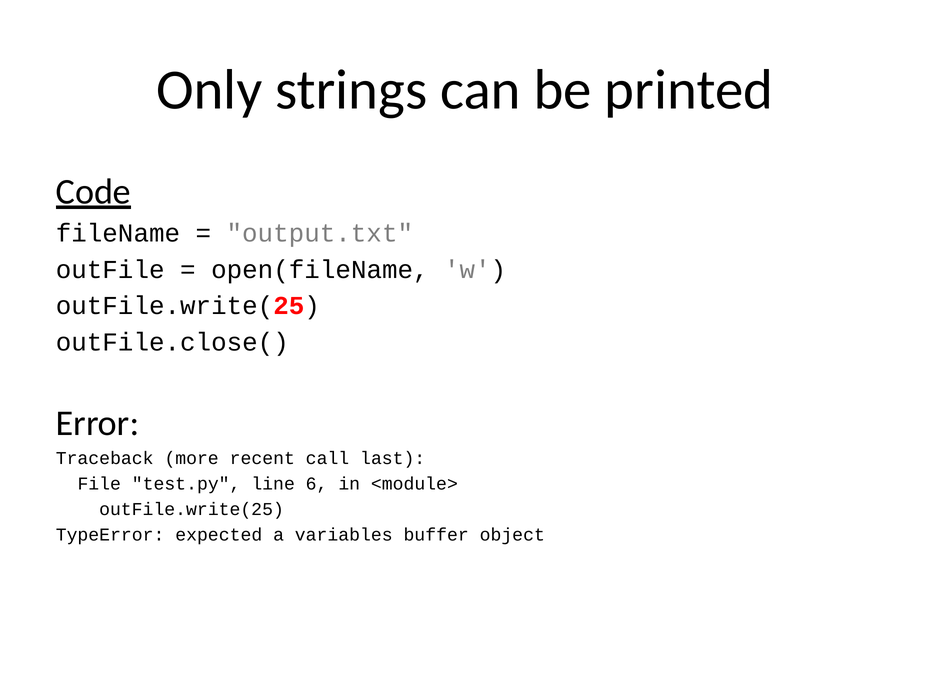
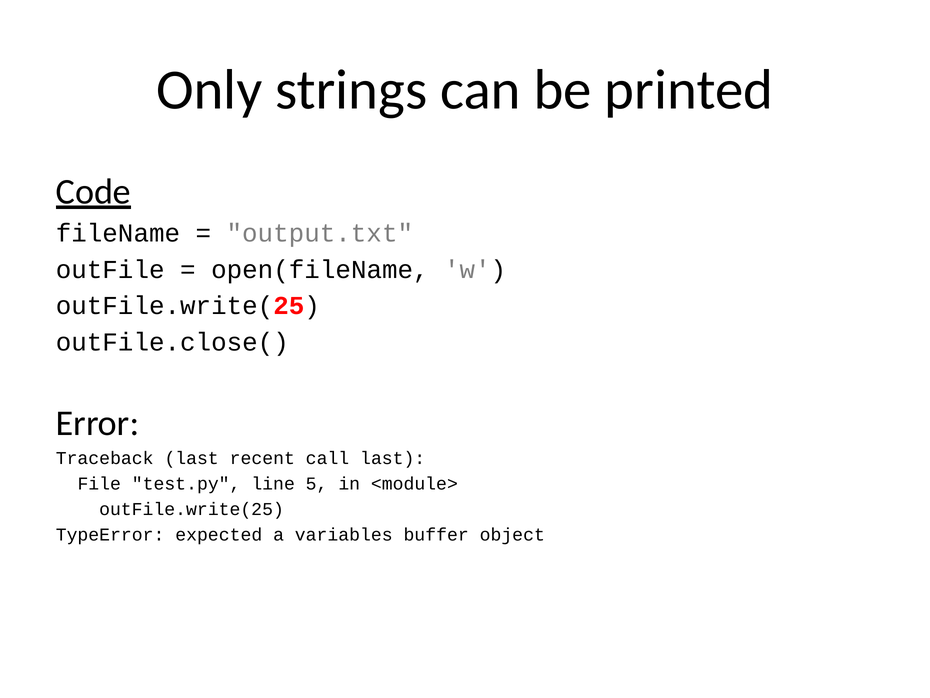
Traceback more: more -> last (192, 458)
6: 6 -> 5 (317, 483)
